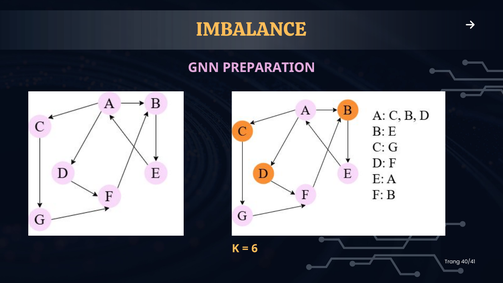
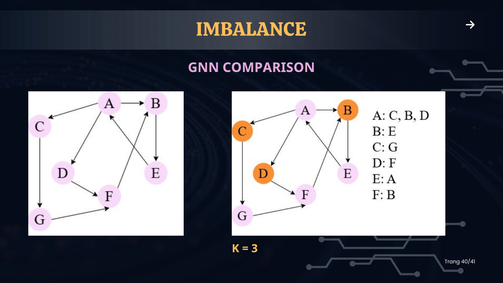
PREPARATION: PREPARATION -> COMPARISON (269, 68)
6: 6 -> 3 (255, 248)
